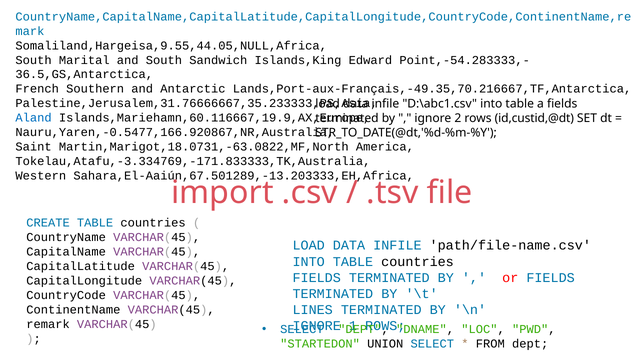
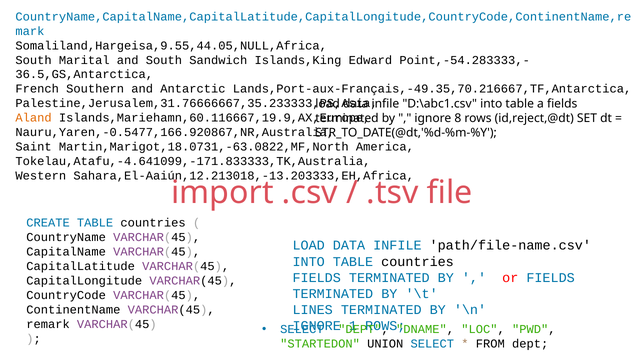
Aland colour: blue -> orange (34, 118)
2: 2 -> 8 (458, 119)
id,custid,@dt: id,custid,@dt -> id,reject,@dt (534, 119)
Tokelau,Atafu,-3.334769,-171.833333,TK,Australia: Tokelau,Atafu,-3.334769,-171.833333,TK,Australia -> Tokelau,Atafu,-4.641099,-171.833333,TK,Australia (193, 162)
Sahara,El-Aaiún,67.501289,-13.203333,EH,Africa: Sahara,El-Aaiún,67.501289,-13.203333,EH,Africa -> Sahara,El-Aaiún,12.213018,-13.203333,EH,Africa (244, 176)
